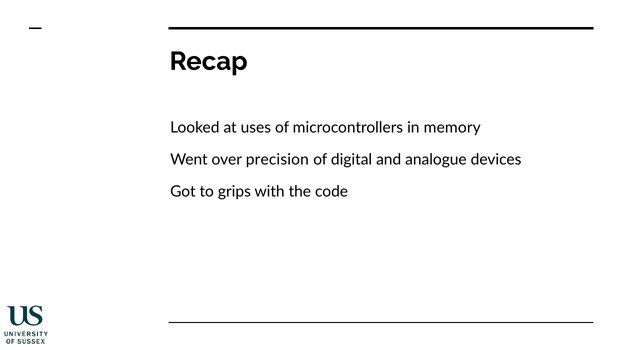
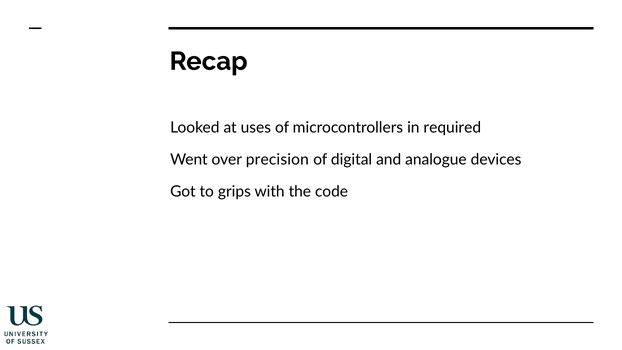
memory: memory -> required (452, 128)
